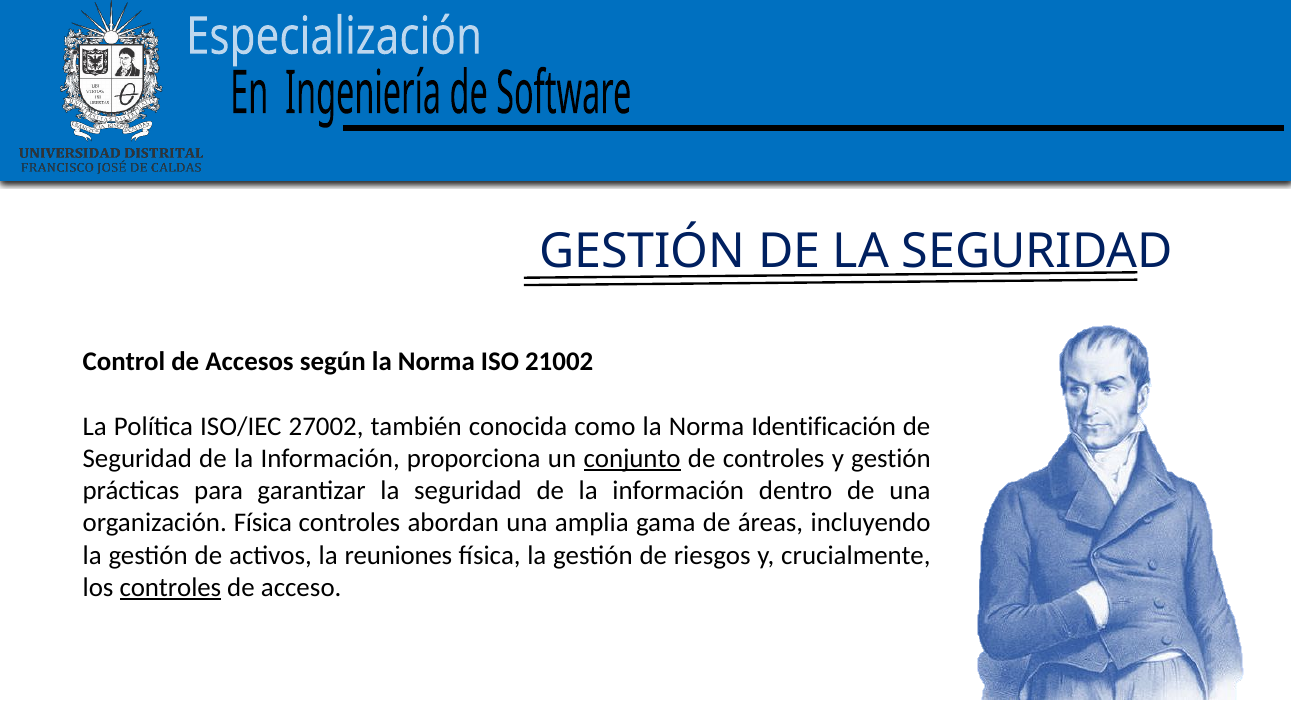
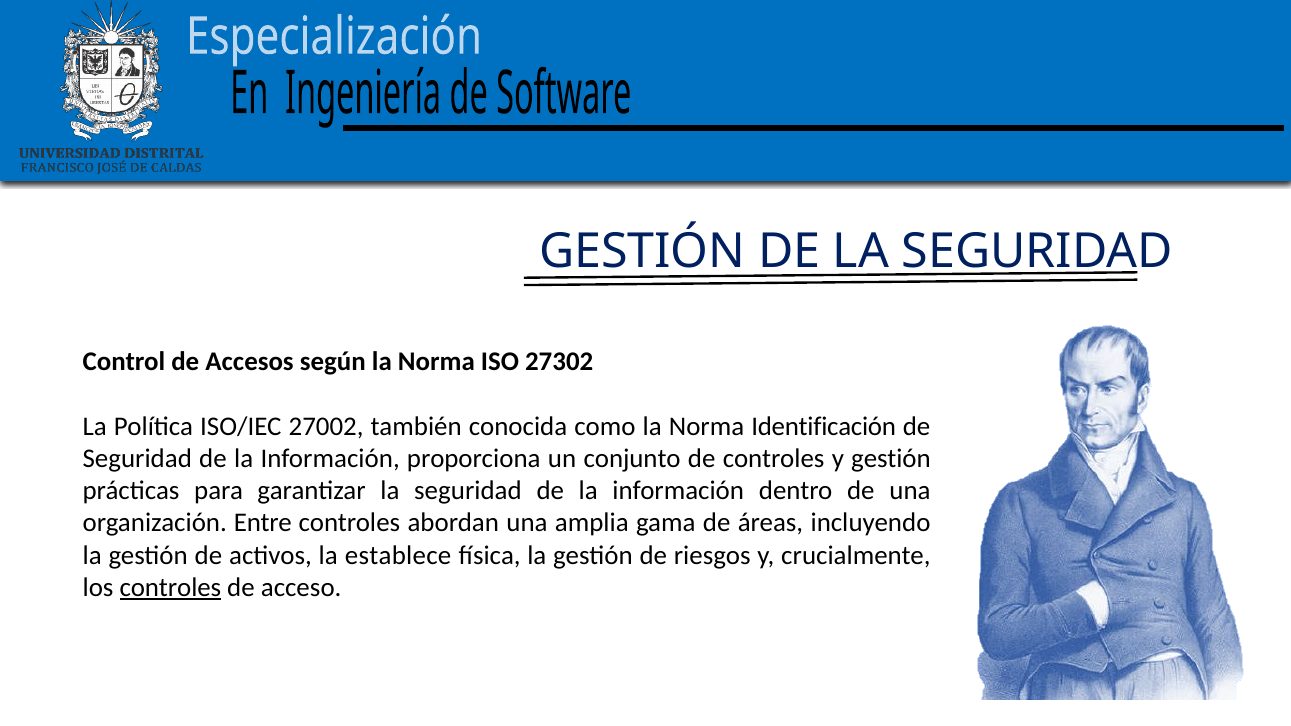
21002: 21002 -> 27302 (559, 362)
conjunto underline: present -> none (632, 459)
organización Física: Física -> Entre (263, 523)
reuniones: reuniones -> establece (398, 555)
